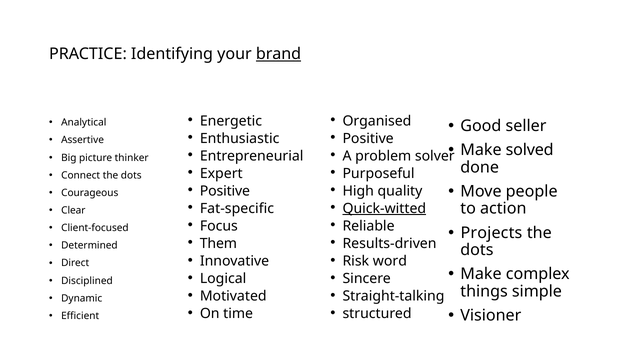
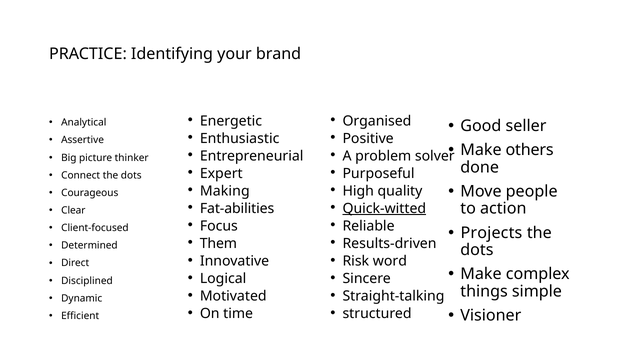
brand underline: present -> none (279, 54)
solved: solved -> others (530, 150)
Positive: Positive -> Making (225, 191)
Fat-specific: Fat-specific -> Fat-abilities (237, 209)
